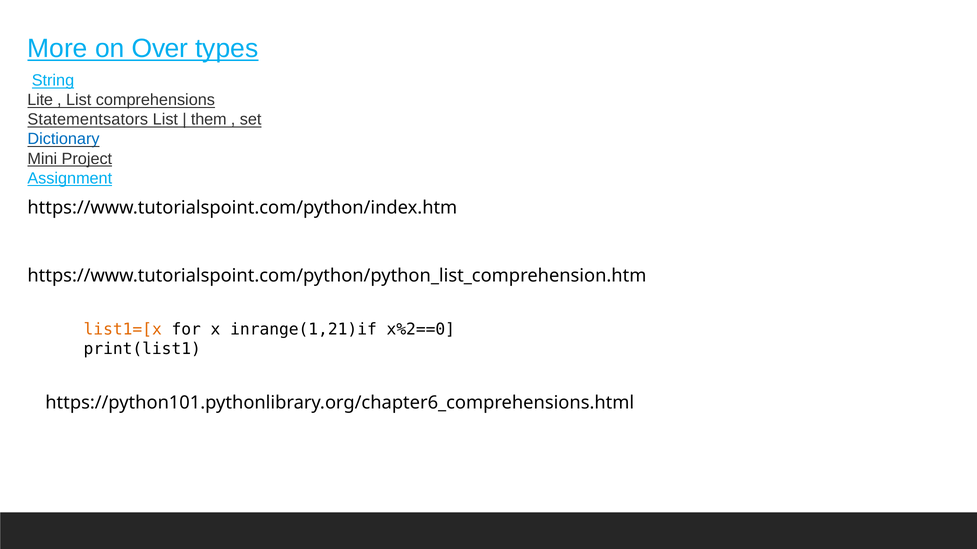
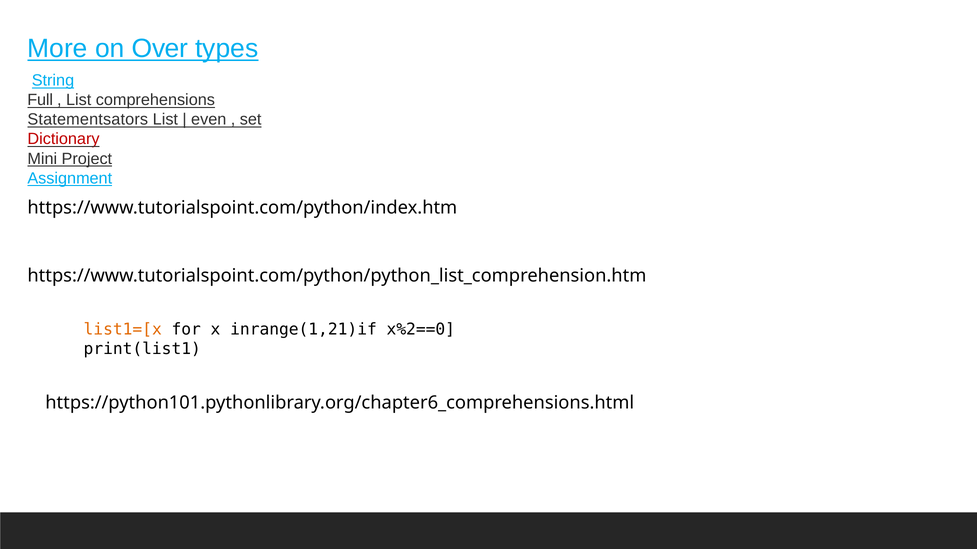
Lite: Lite -> Full (40, 100)
them: them -> even (209, 120)
Dictionary colour: blue -> red (64, 139)
